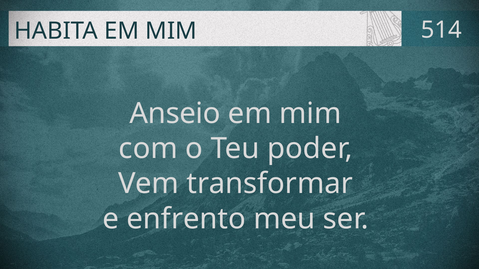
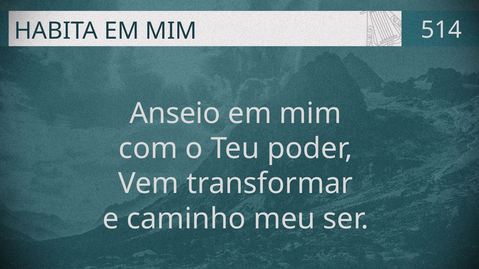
enfrento: enfrento -> caminho (186, 219)
